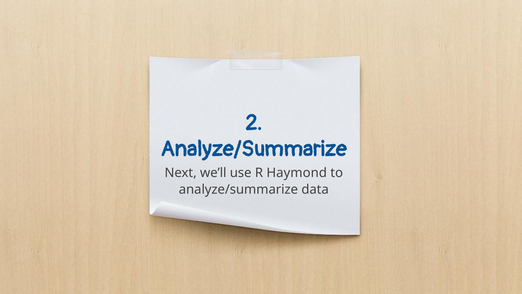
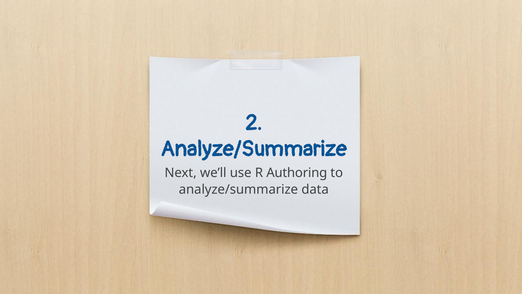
Haymond: Haymond -> Authoring (297, 173)
